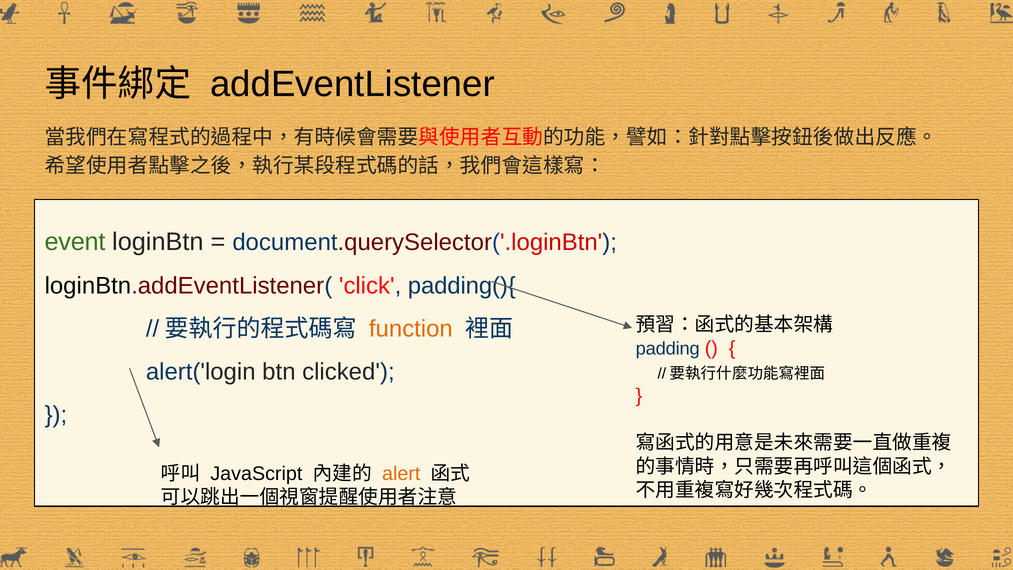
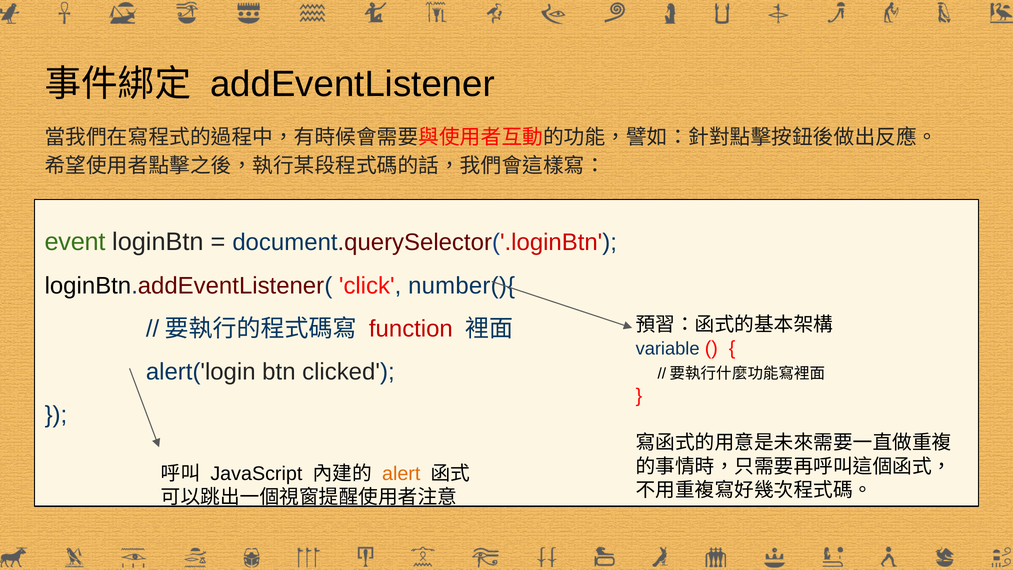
padding(){: padding(){ -> number(){ (462, 286)
function colour: orange -> red (411, 329)
padding: padding -> variable (668, 349)
